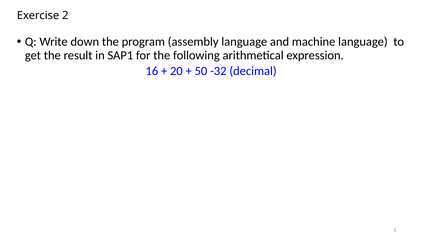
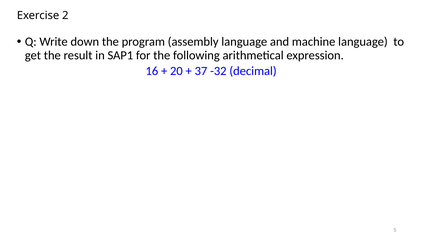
50: 50 -> 37 (201, 71)
